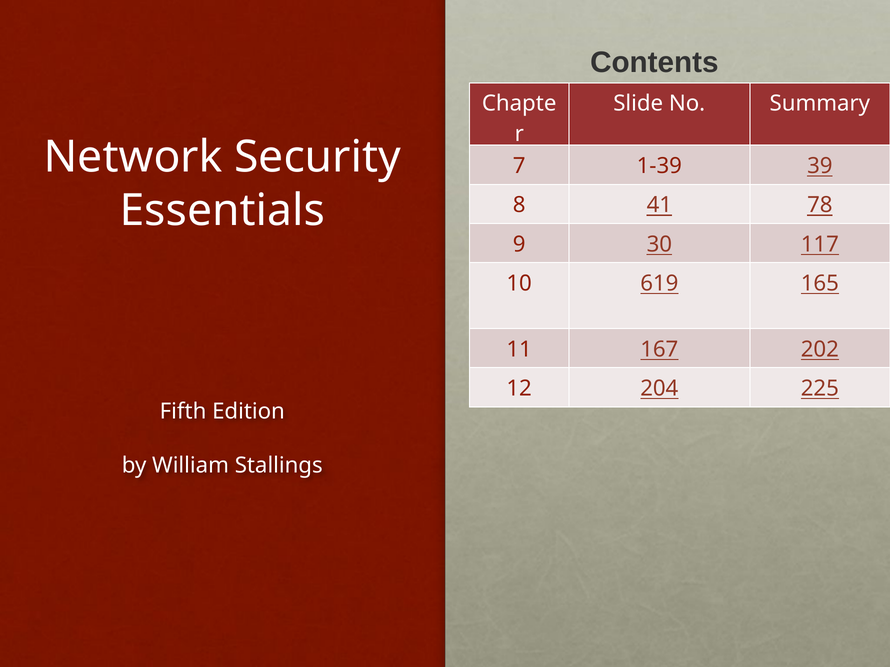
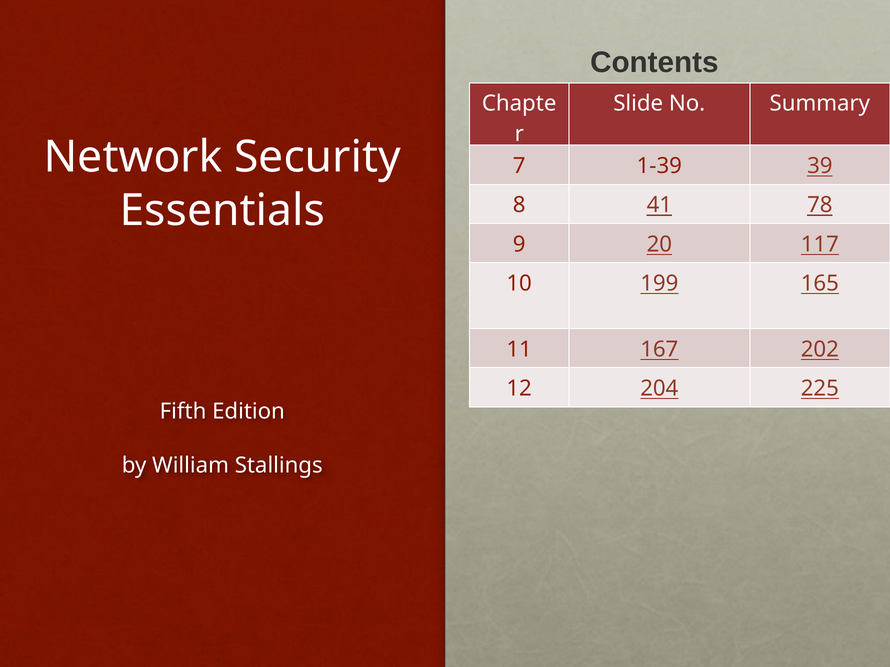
30: 30 -> 20 (659, 244)
619: 619 -> 199 (659, 284)
